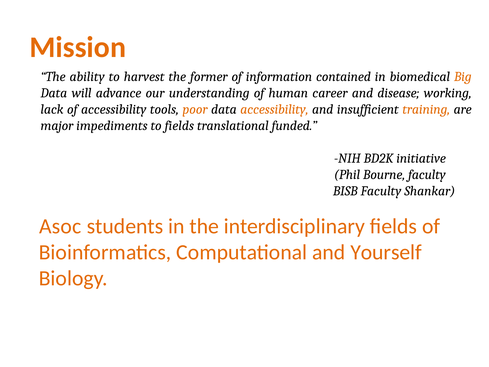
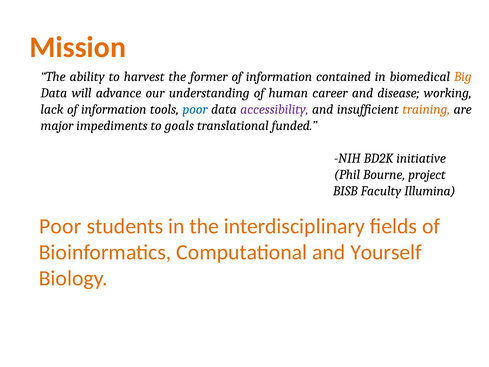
lack of accessibility: accessibility -> information (114, 109)
poor colour: orange -> blue (195, 109)
accessibility colour: orange -> purple (274, 109)
to fields: fields -> goals (179, 126)
Bourne faculty: faculty -> project (427, 174)
Shankar: Shankar -> Illumina (430, 191)
Asoc: Asoc -> Poor (60, 226)
